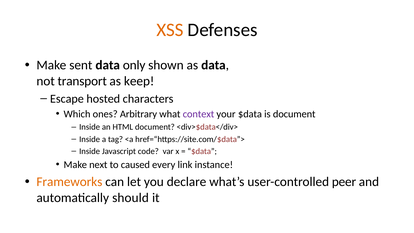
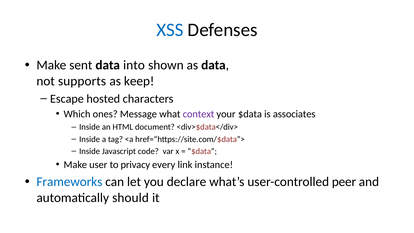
XSS colour: orange -> blue (170, 30)
only: only -> into (134, 65)
transport: transport -> supports (82, 81)
Arbitrary: Arbitrary -> Message (138, 114)
is document: document -> associates (294, 114)
next: next -> user (98, 165)
caused: caused -> privacy (135, 165)
Frameworks colour: orange -> blue (69, 182)
